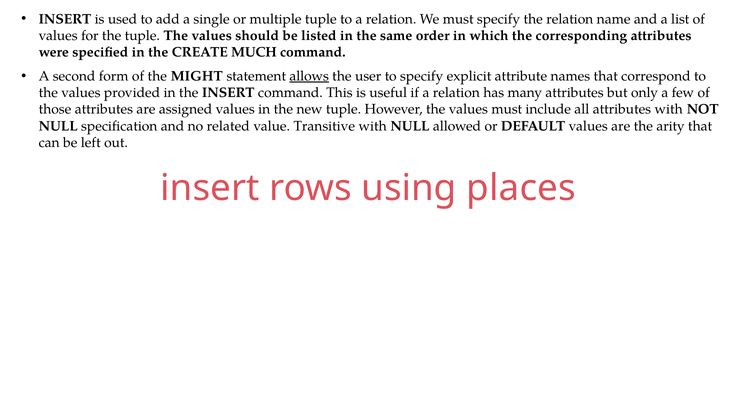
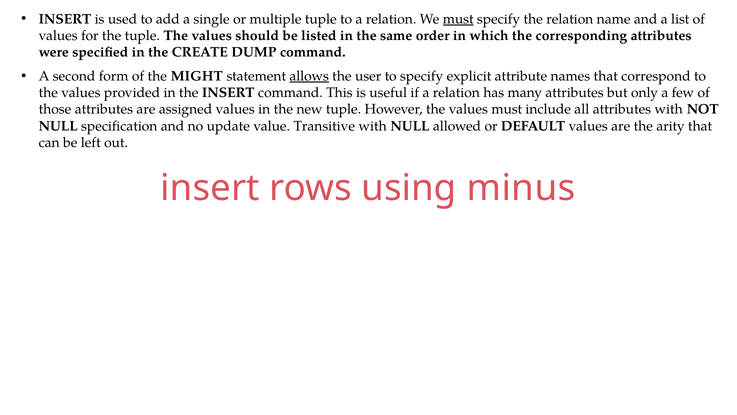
must underline: none -> present (458, 19)
MUCH: MUCH -> DUMP (254, 52)
related: related -> update (228, 126)
places: places -> minus (521, 188)
